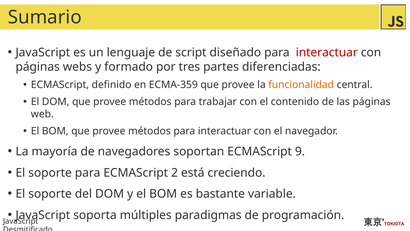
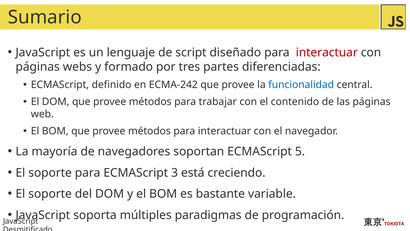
ECMA-359: ECMA-359 -> ECMA-242 (173, 85)
funcionalidad colour: orange -> blue (301, 85)
9: 9 -> 5 (300, 151)
2: 2 -> 3 (175, 172)
